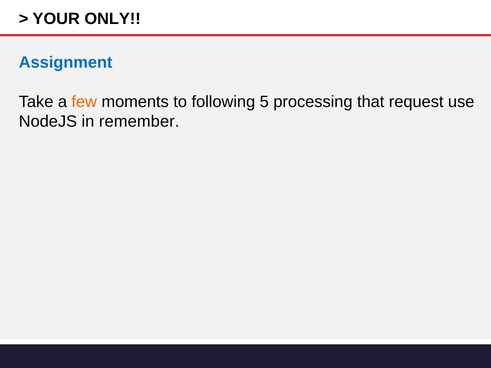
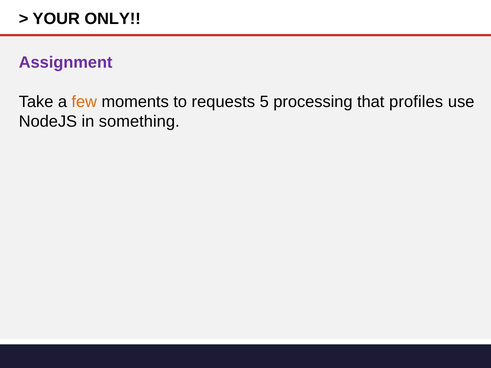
Assignment colour: blue -> purple (66, 62)
following: following -> requests (223, 102)
request: request -> profiles (416, 102)
remember: remember -> something (139, 121)
